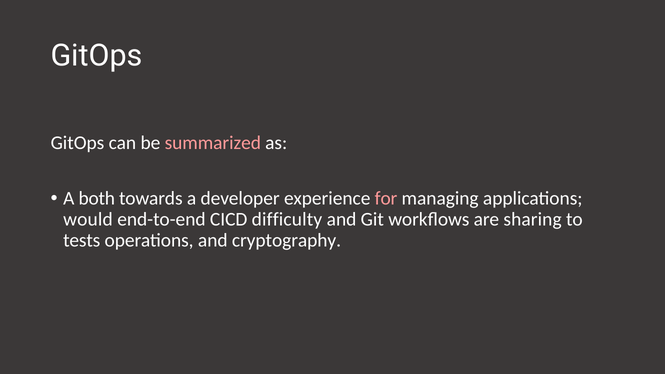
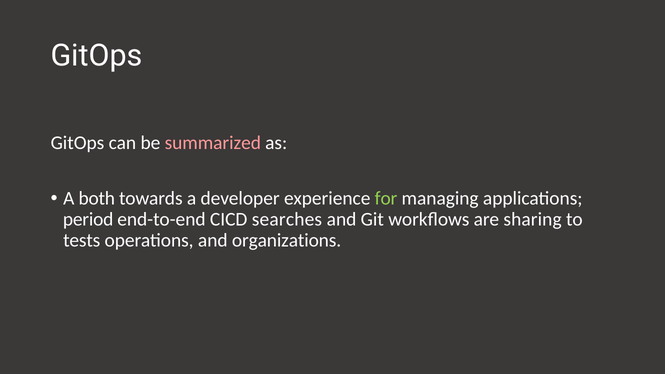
for colour: pink -> light green (386, 198)
would: would -> period (88, 219)
difficulty: difficulty -> searches (287, 219)
cryptography: cryptography -> organizations (287, 240)
